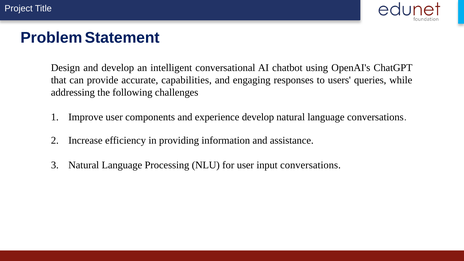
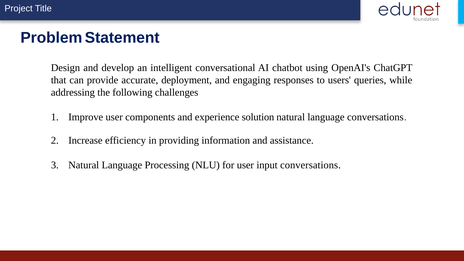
capabilities: capabilities -> deployment (187, 80)
experience develop: develop -> solution (258, 117)
